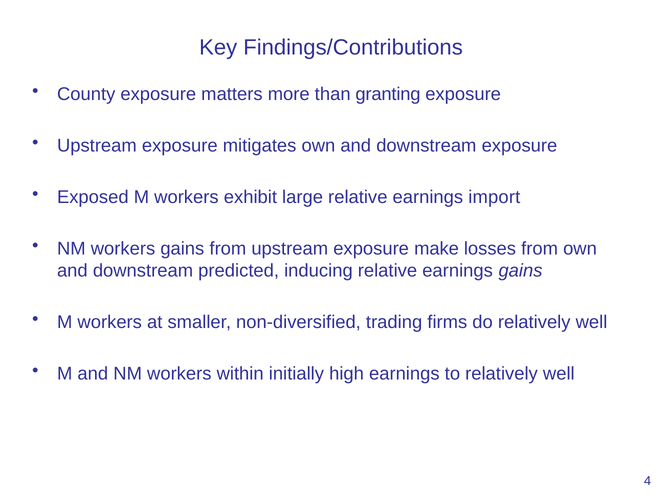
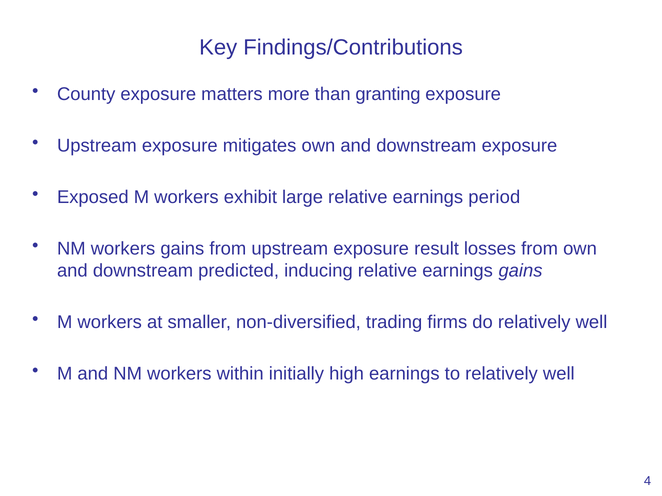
import: import -> period (494, 197)
make: make -> result (437, 249)
